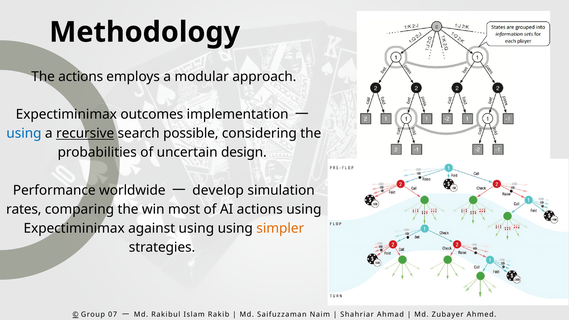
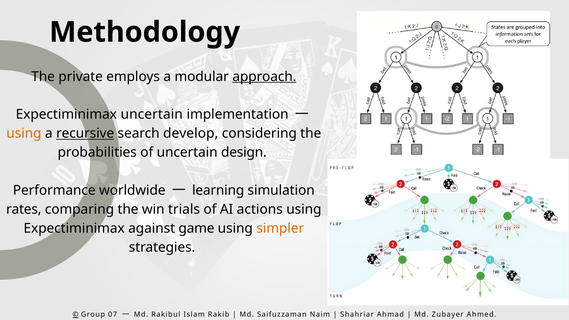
The actions: actions -> private (81, 77)
approach underline: none -> present (264, 77)
Expectiminimax outcomes: outcomes -> uncertain (152, 115)
using colour: blue -> orange (24, 134)
possible: possible -> develop (191, 134)
develop: develop -> learning (218, 191)
most: most -> trials (184, 210)
against using: using -> game (196, 229)
